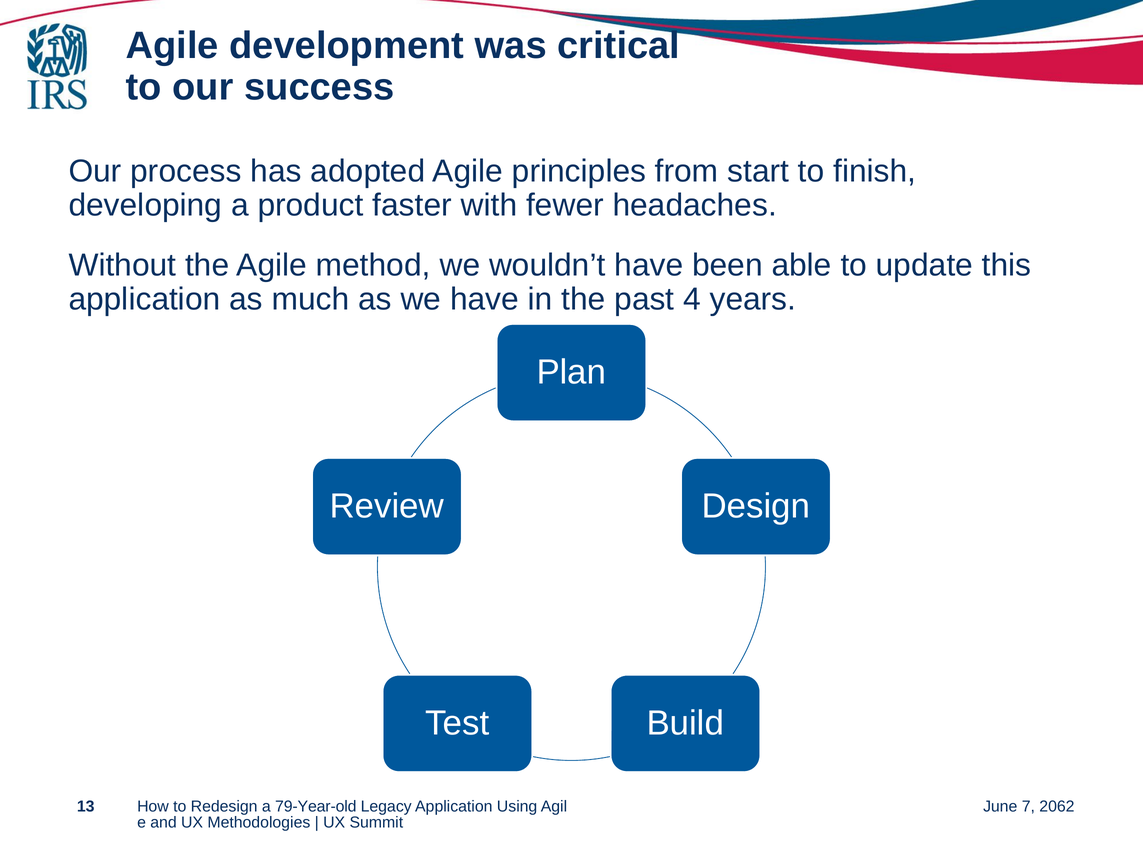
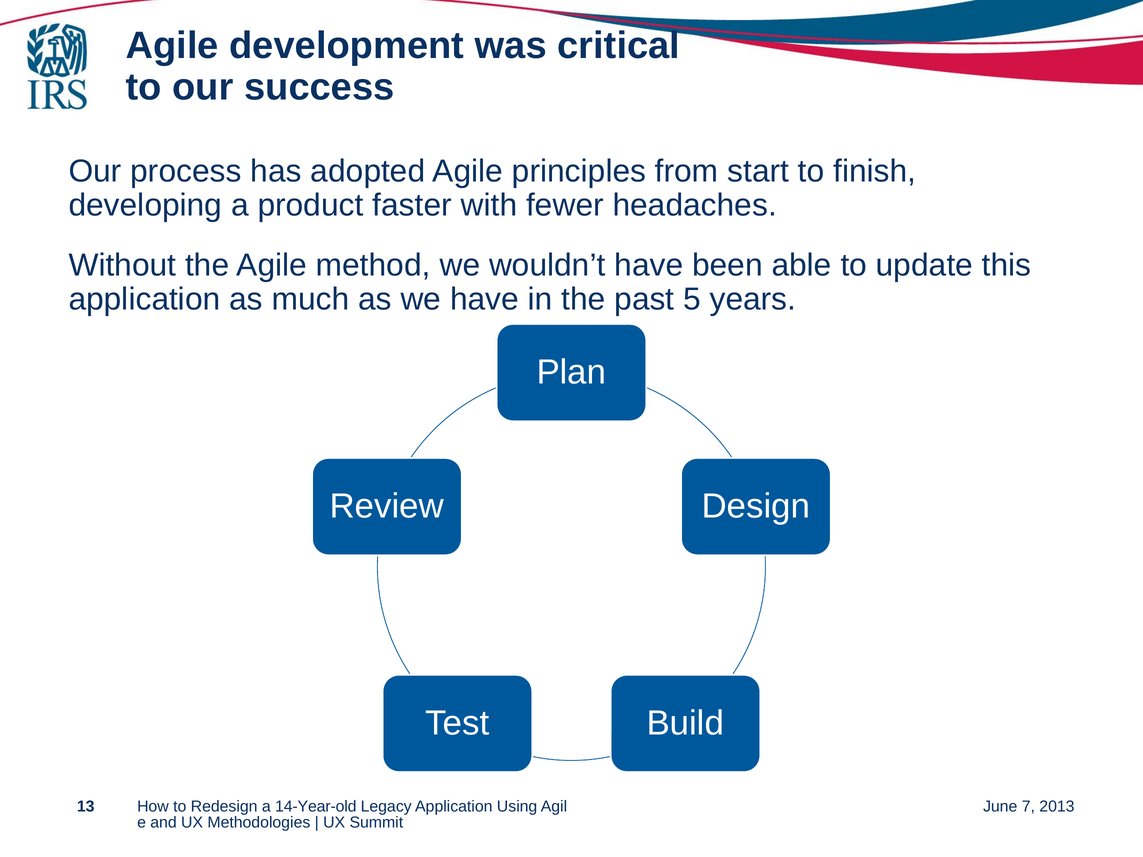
4: 4 -> 5 (692, 300)
79-Year-old: 79-Year-old -> 14-Year-old (316, 807)
2062: 2062 -> 2013 (1057, 807)
